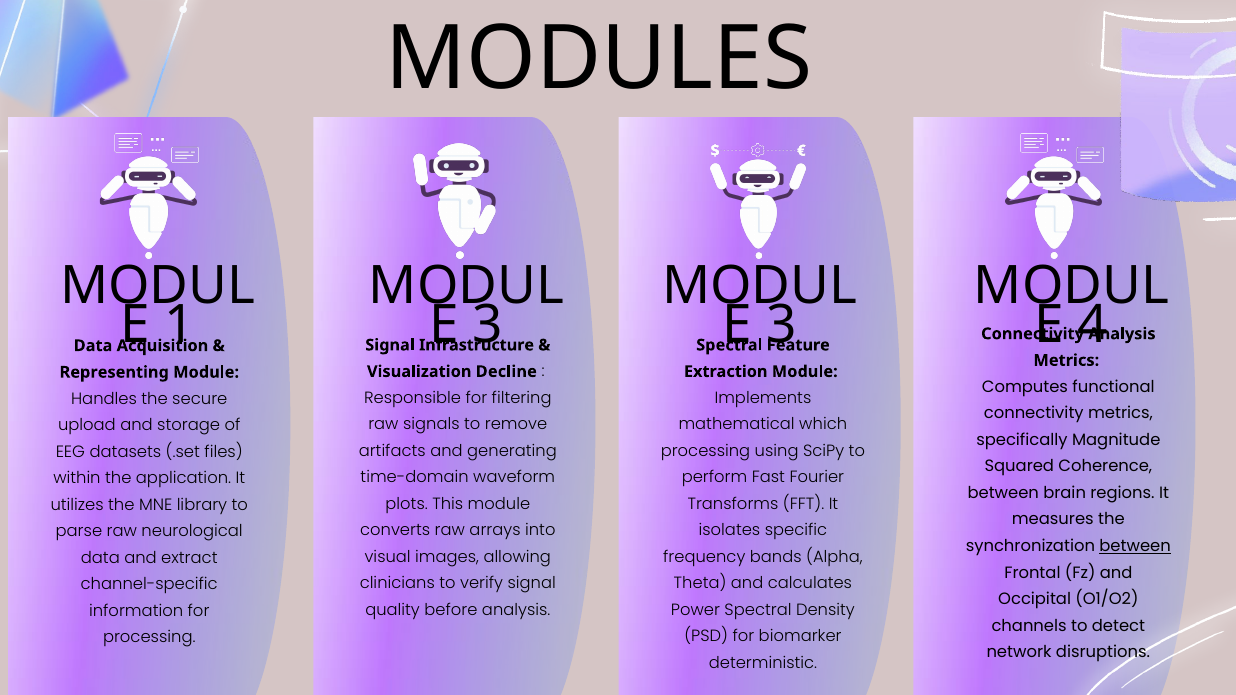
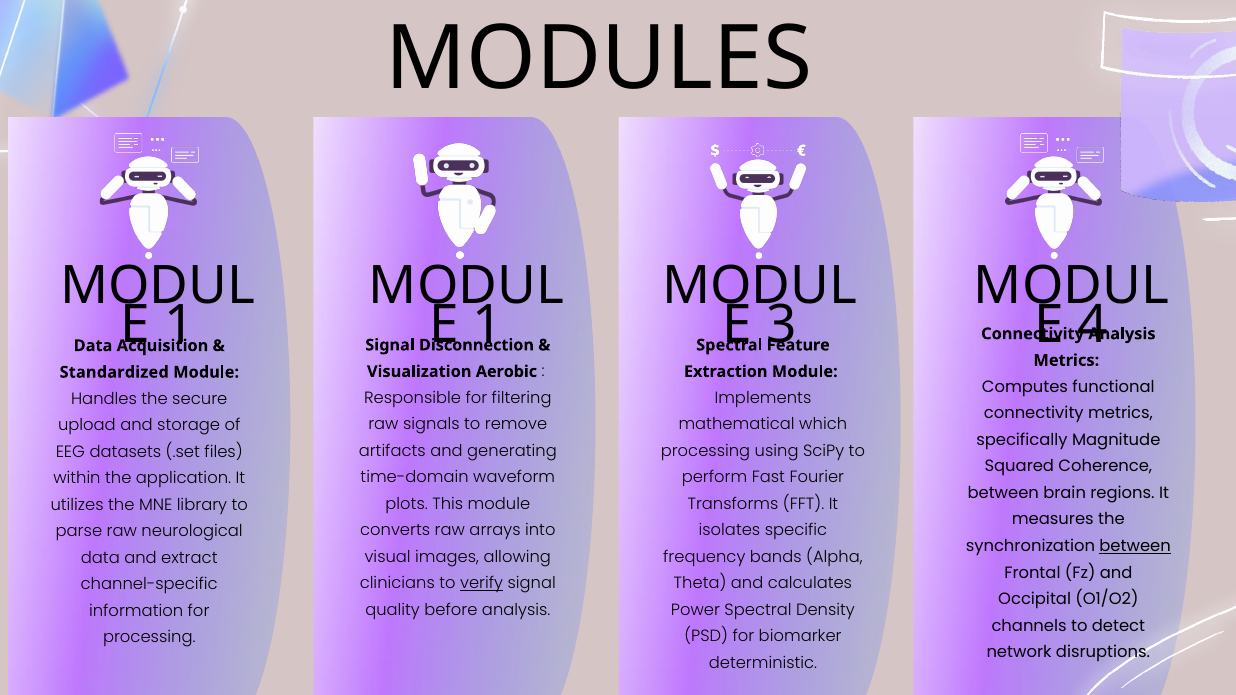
3: 3 -> 1 (488, 325)
Infrastructure: Infrastructure -> Disconnection (476, 345)
Decline: Decline -> Aerobic (506, 372)
Representing: Representing -> Standardized (114, 372)
verify underline: none -> present (482, 584)
